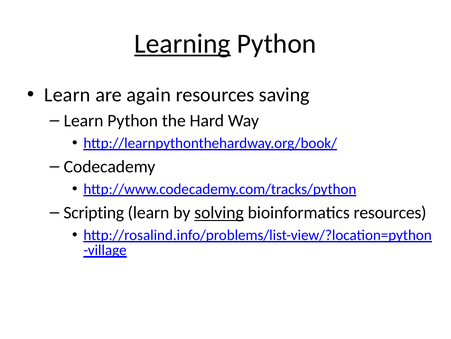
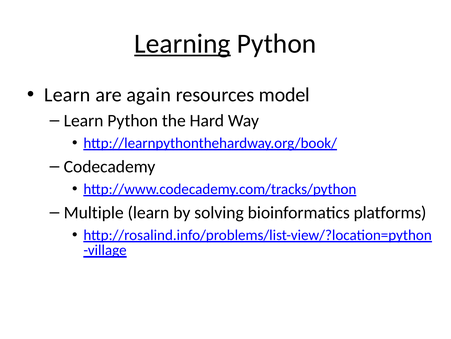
saving: saving -> model (284, 95)
Scripting: Scripting -> Multiple (94, 212)
solving underline: present -> none (219, 212)
bioinformatics resources: resources -> platforms (390, 212)
